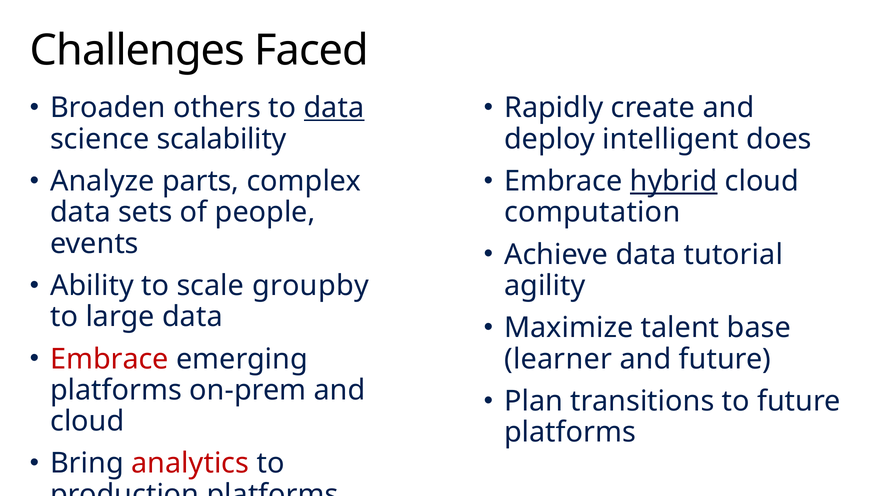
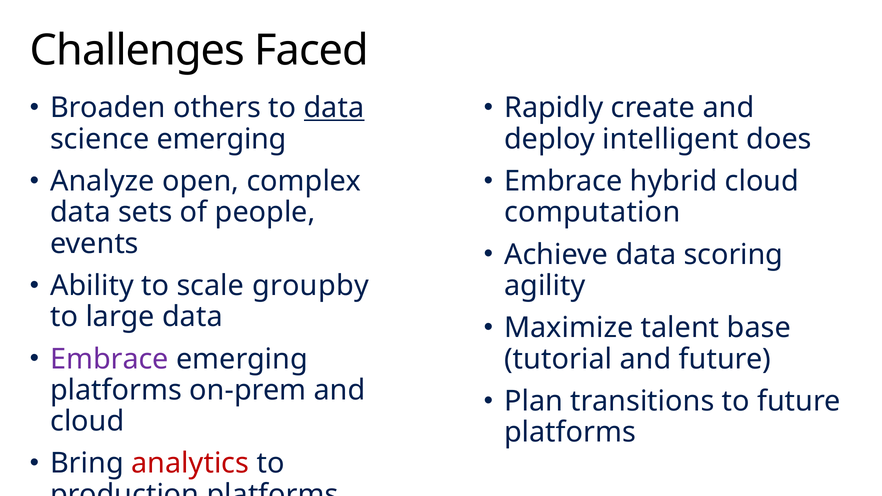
science scalability: scalability -> emerging (222, 139)
parts: parts -> open (201, 181)
hybrid underline: present -> none (674, 181)
tutorial: tutorial -> scoring (733, 255)
Embrace colour: red -> purple (109, 359)
learner: learner -> tutorial (558, 359)
